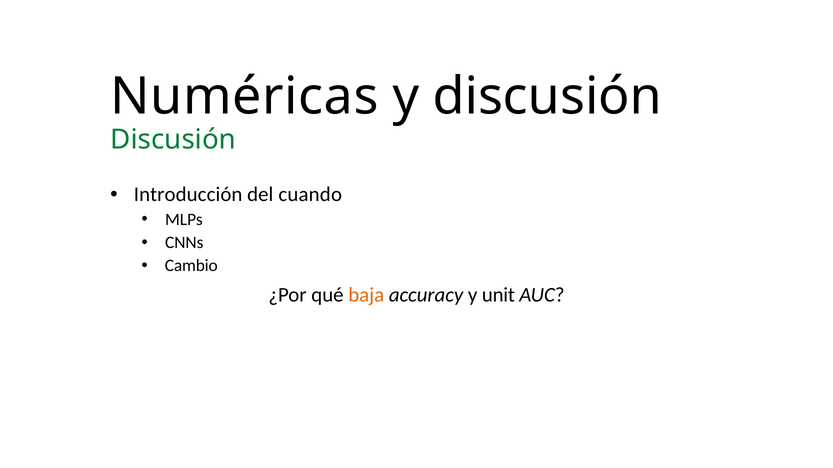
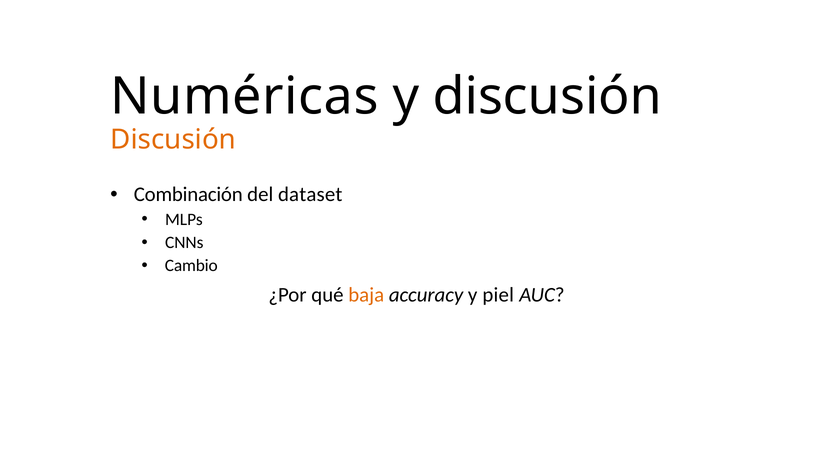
Discusión colour: green -> orange (173, 140)
Introducción: Introducción -> Combinación (188, 195)
cuando: cuando -> dataset (310, 195)
unit: unit -> piel (498, 295)
